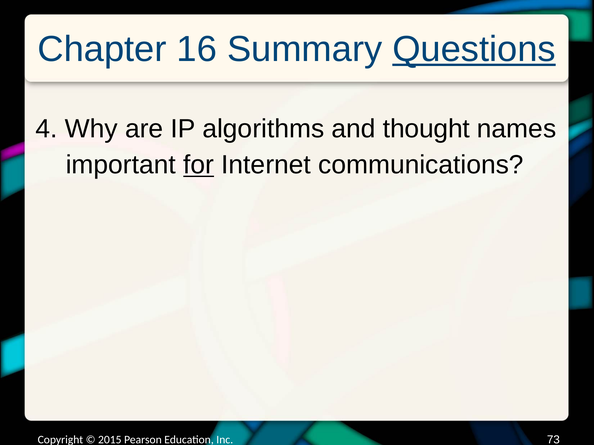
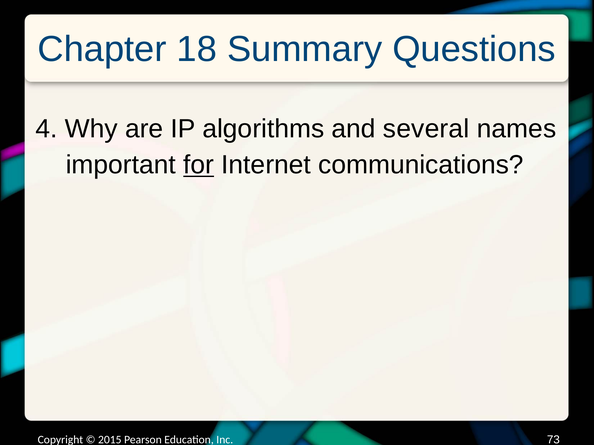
16: 16 -> 18 (197, 49)
Questions underline: present -> none (474, 49)
thought: thought -> several (426, 129)
